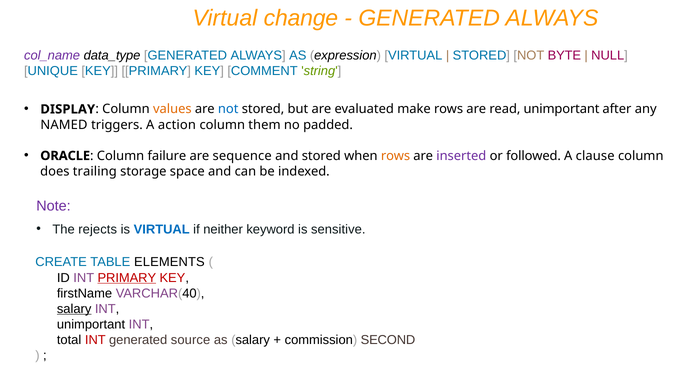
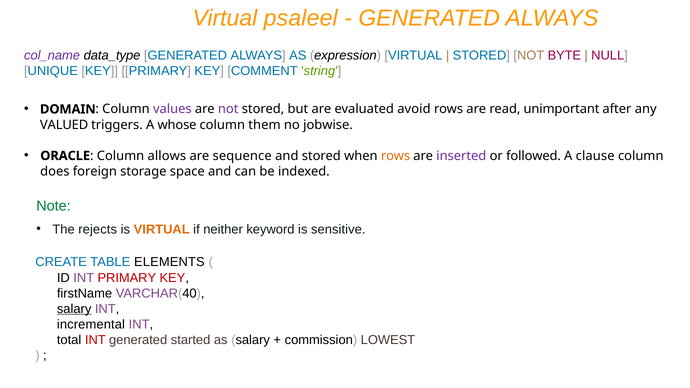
change: change -> psaleel (301, 18)
DISPLAY: DISPLAY -> DOMAIN (68, 109)
values colour: orange -> purple (172, 109)
not colour: blue -> purple (228, 109)
make: make -> avoid (414, 109)
NAMED: NAMED -> VALUED (64, 125)
action: action -> whose (177, 125)
padded: padded -> jobwise (328, 125)
failure: failure -> allows (167, 156)
trailing: trailing -> foreign (95, 171)
Note colour: purple -> green (53, 206)
VIRTUAL colour: blue -> orange (162, 229)
PRIMARY underline: present -> none (127, 278)
unimportant: unimportant -> incremental (91, 324)
source: source -> started (191, 340)
SECOND: SECOND -> LOWEST (388, 340)
